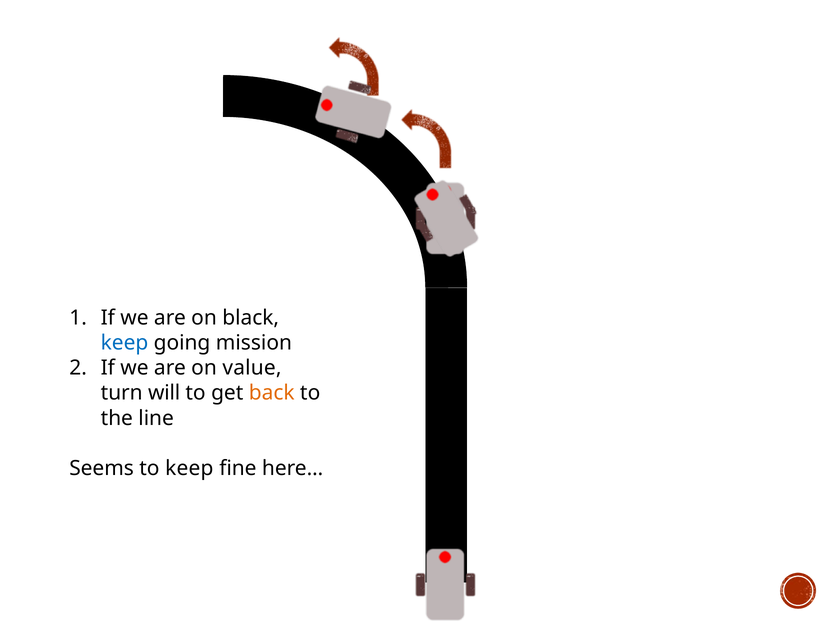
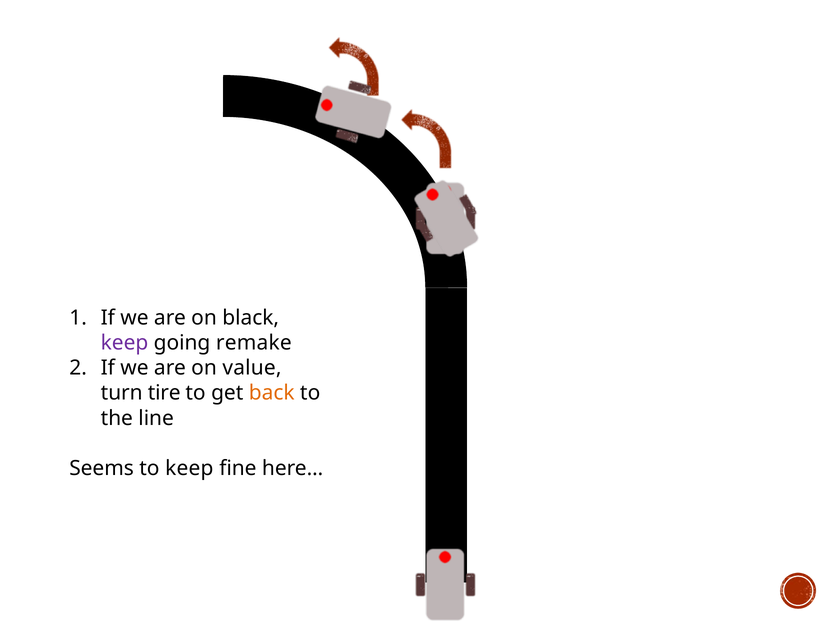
keep colour: blue -> purple (125, 343)
mission: mission -> remake (254, 343)
will: will -> tire (164, 393)
